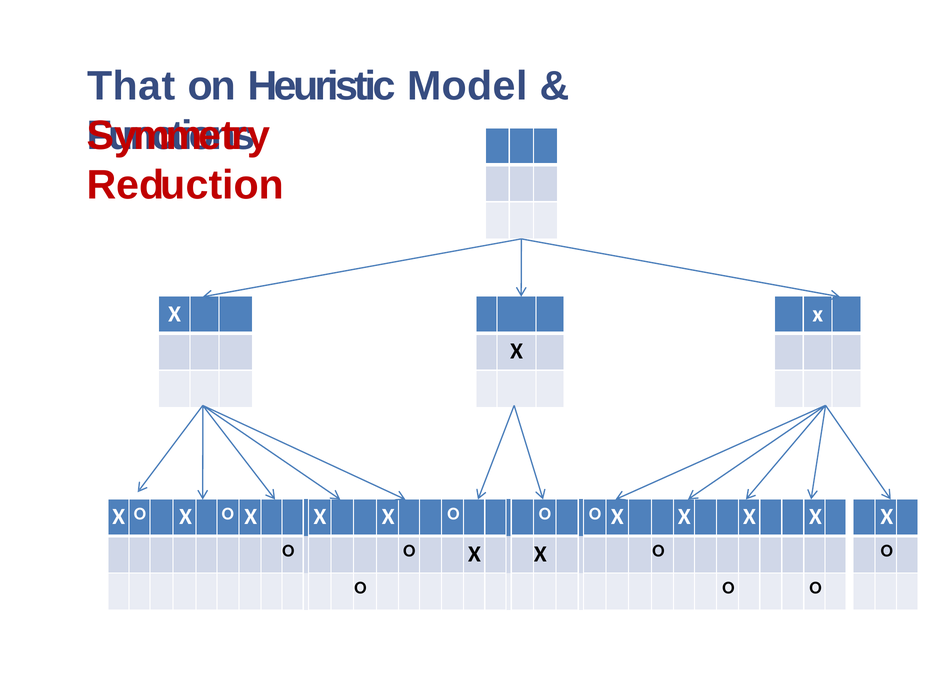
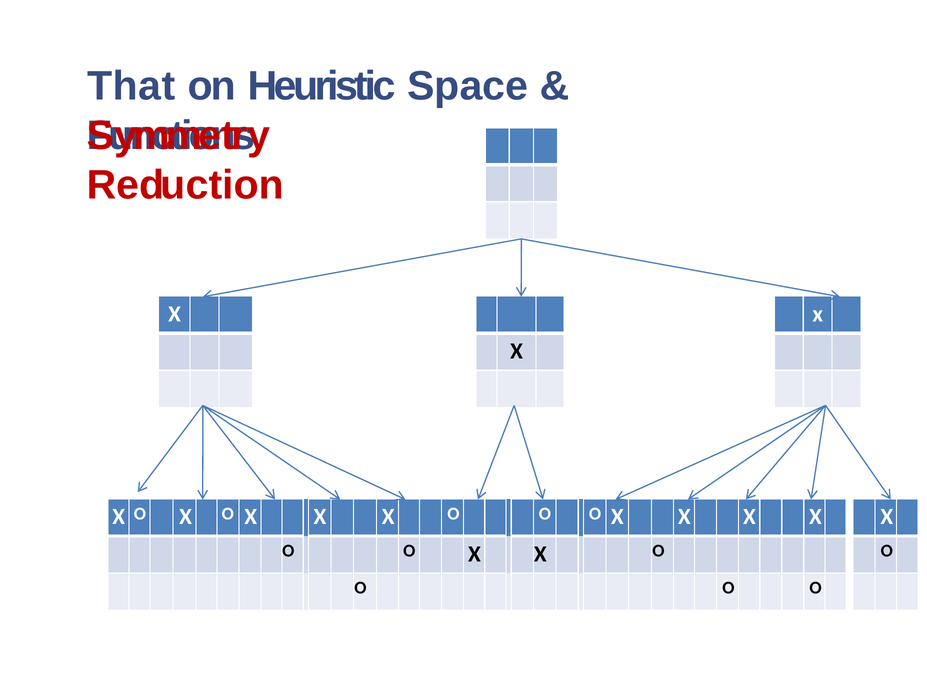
Model: Model -> Space (468, 86)
